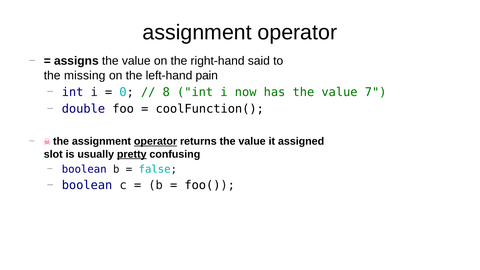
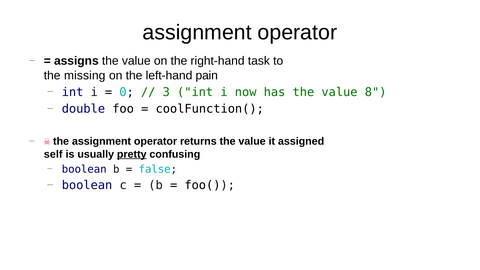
said: said -> task (259, 61)
8: 8 -> 3 (166, 92)
7: 7 -> 8 (376, 92)
operator underline: present -> none (156, 141)
slot: slot -> self (53, 154)
